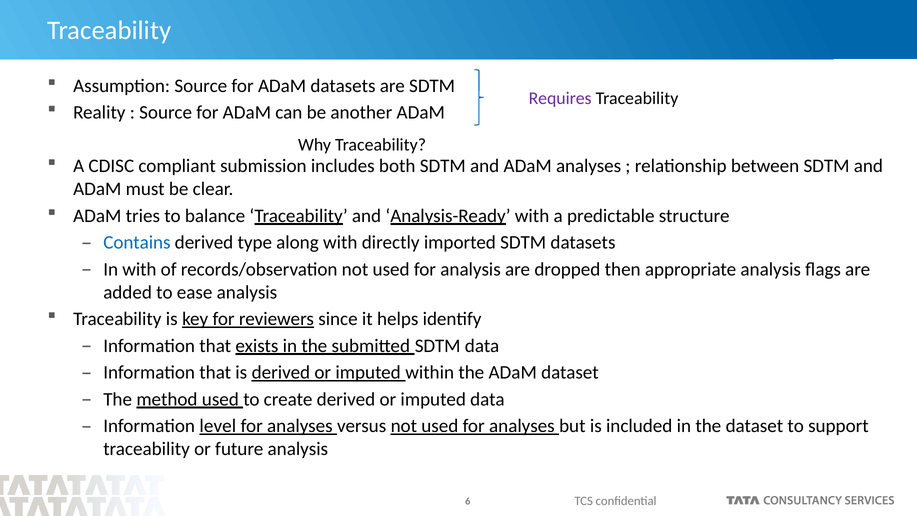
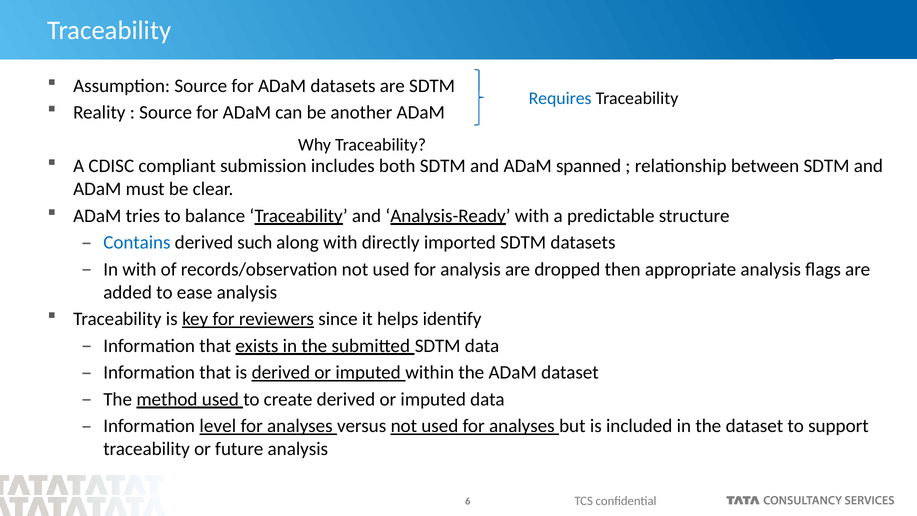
Requires colour: purple -> blue (560, 98)
ADaM analyses: analyses -> spanned (589, 166)
type: type -> such (255, 242)
